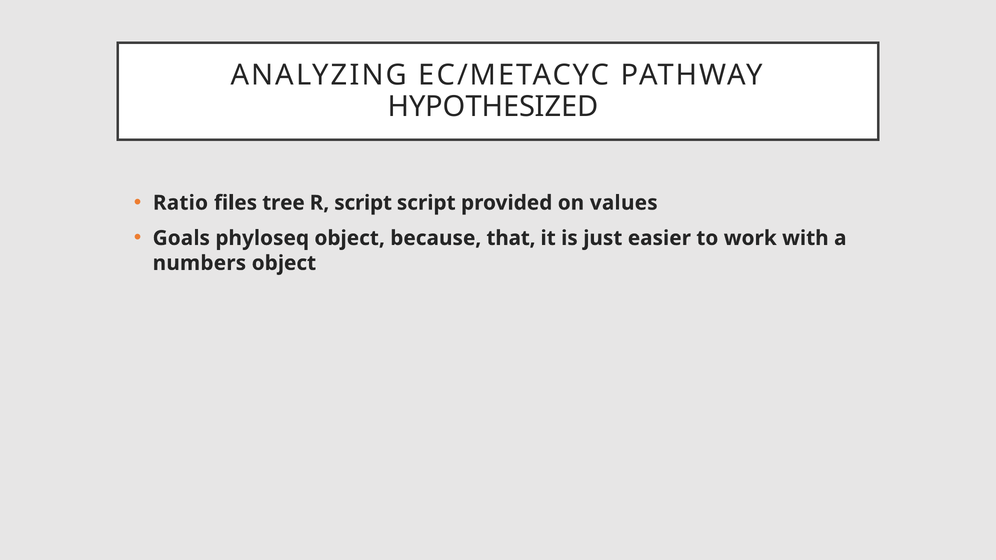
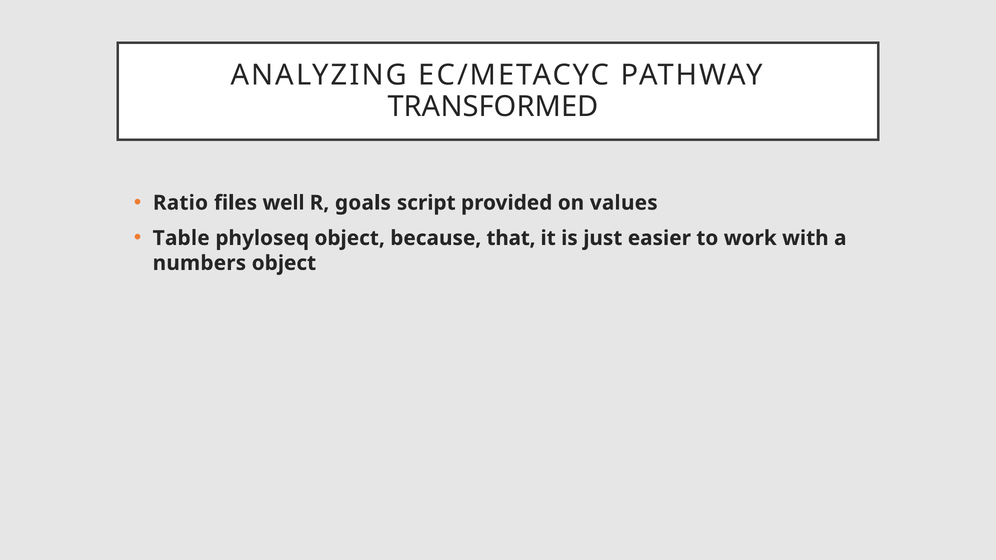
HYPOTHESIZED: HYPOTHESIZED -> TRANSFORMED (493, 107)
tree: tree -> well (283, 203)
R script: script -> goals (363, 203)
Goals: Goals -> Table (181, 238)
